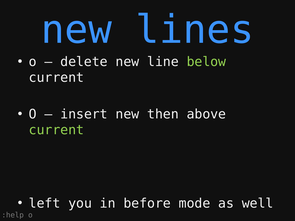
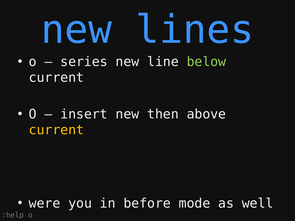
delete: delete -> series (84, 62)
current colour: light green -> yellow (56, 130)
left: left -> were (45, 204)
